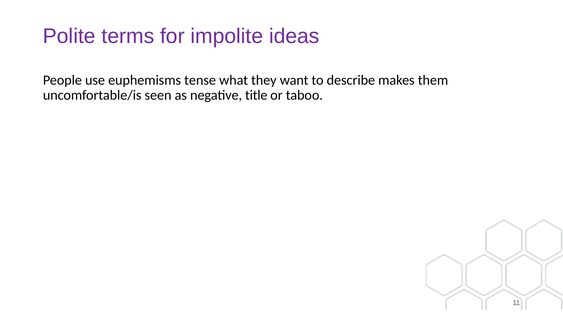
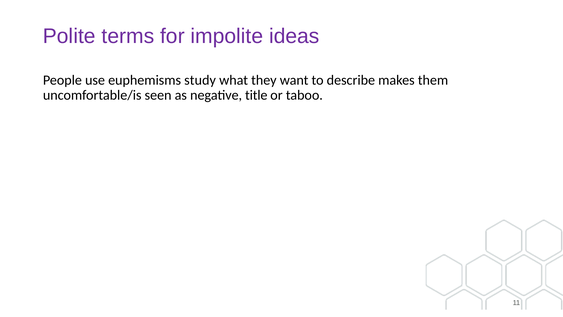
tense: tense -> study (200, 80)
